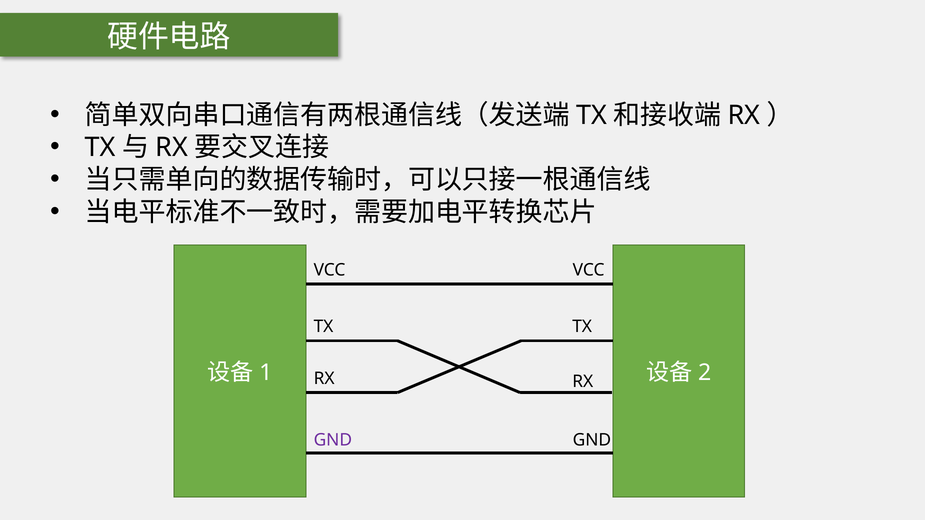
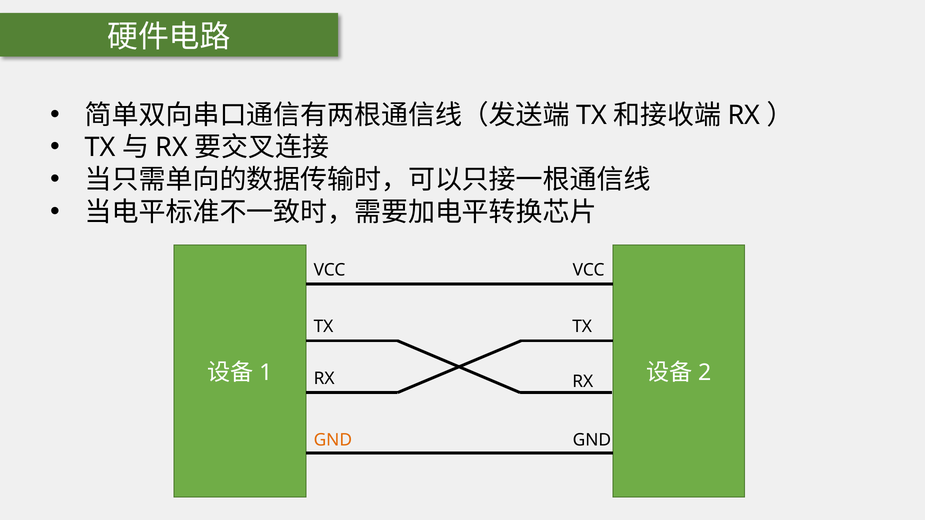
GND colour: purple -> orange (333, 440)
